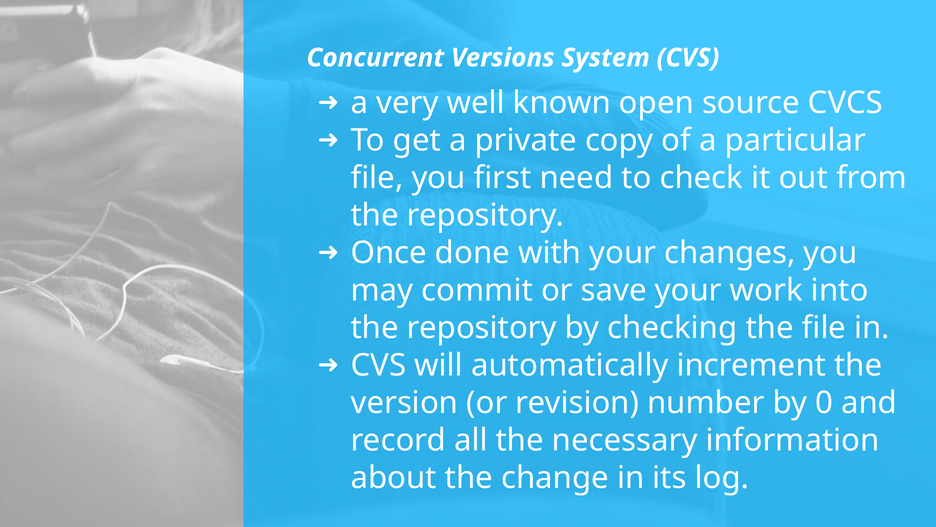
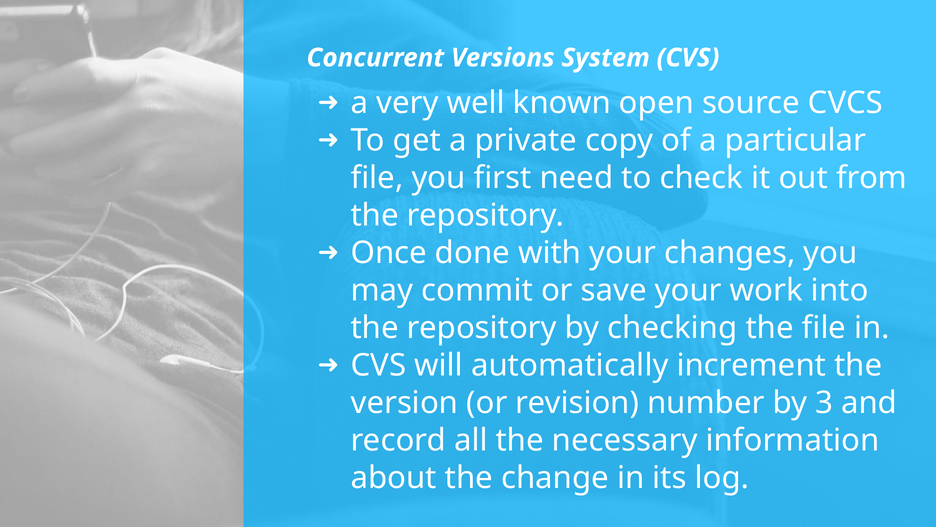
0: 0 -> 3 (824, 402)
